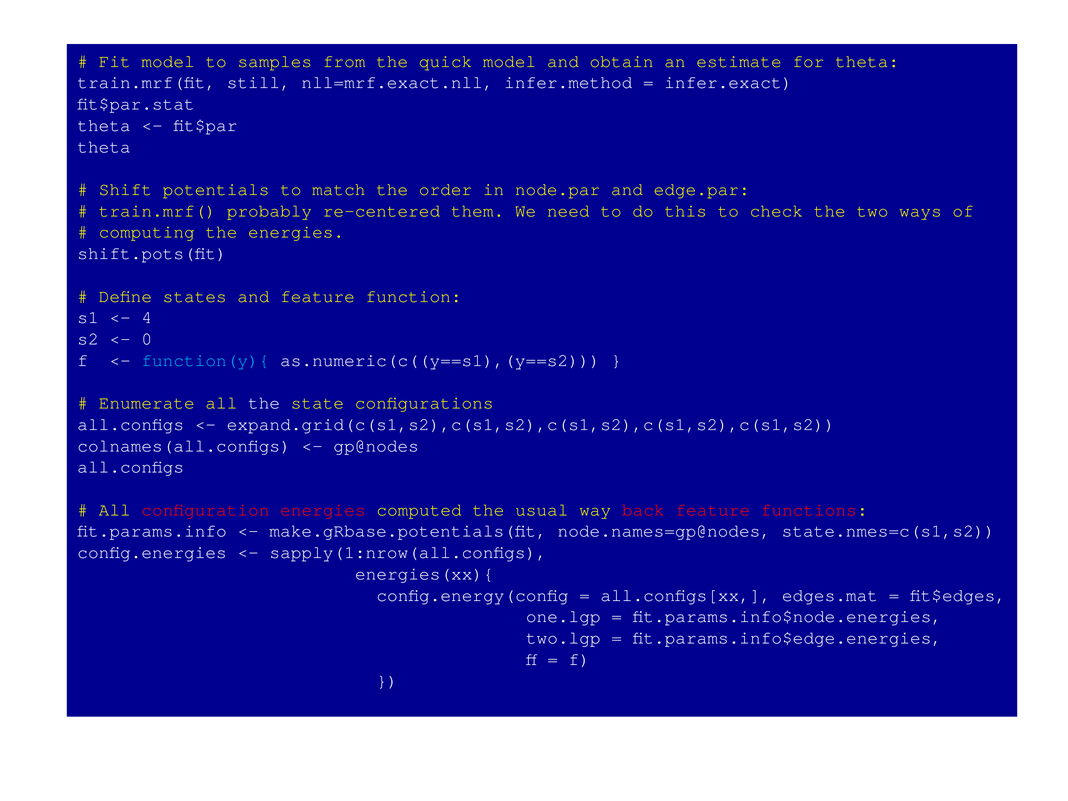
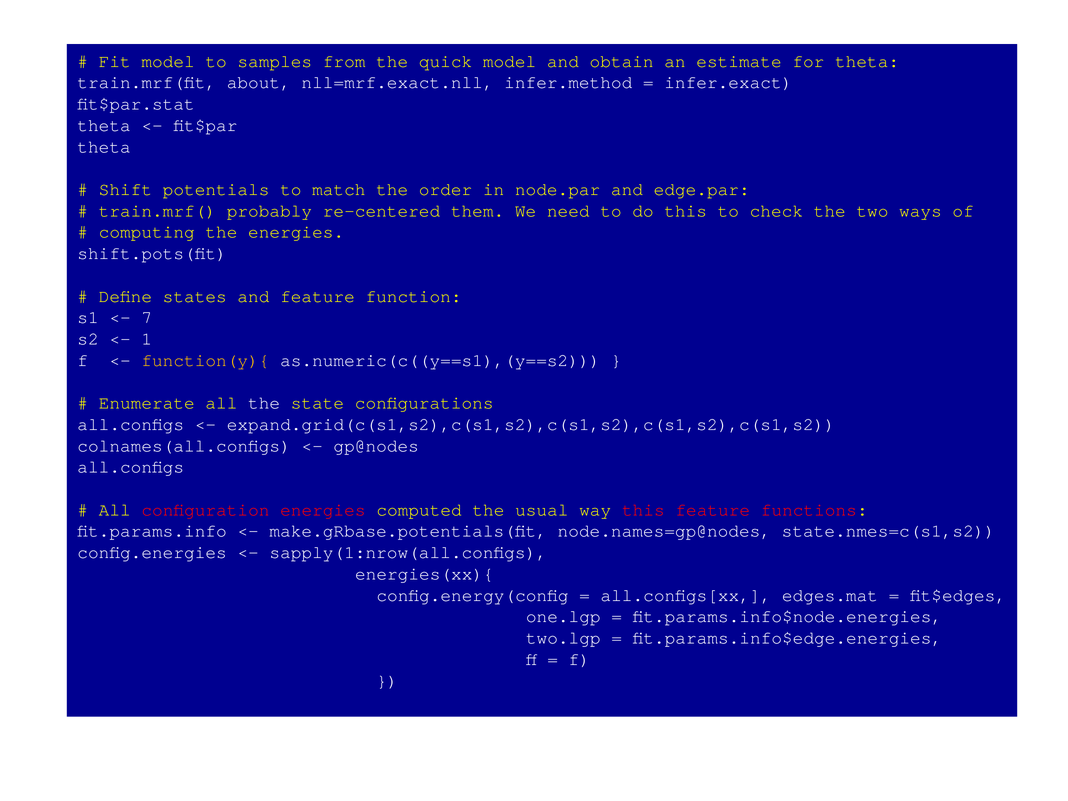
still: still -> about (259, 83)
4: 4 -> 7 (147, 318)
0: 0 -> 1 (147, 339)
function(y){ colour: light blue -> yellow (205, 360)
way back: back -> this (643, 510)
